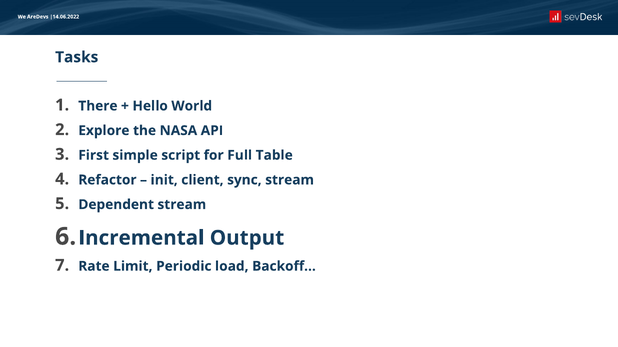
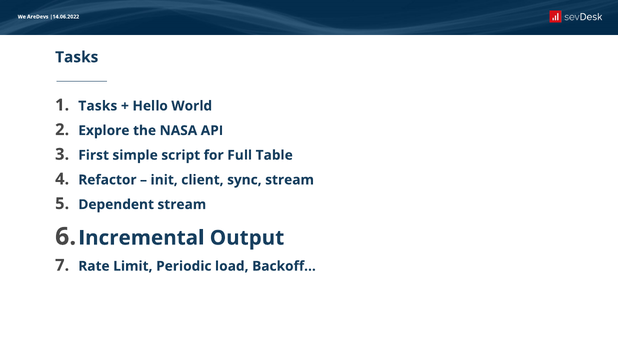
There: There -> Tasks (98, 106)
